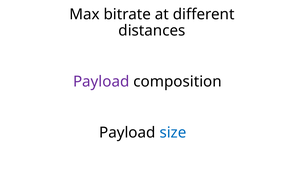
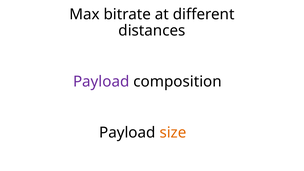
size colour: blue -> orange (173, 133)
